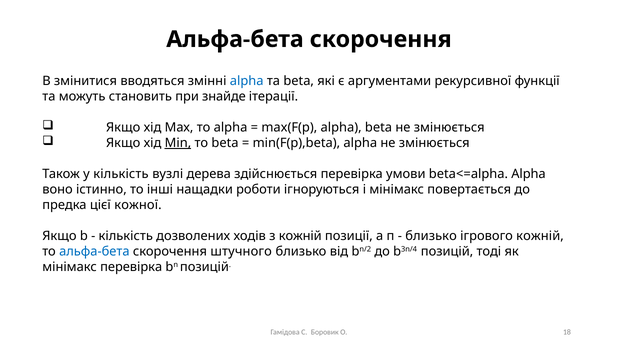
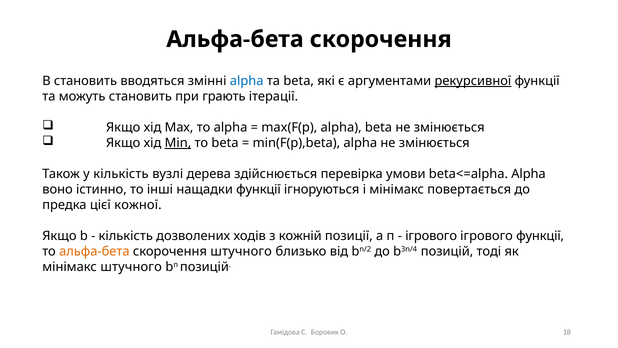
В змінитися: змінитися -> становить (86, 81)
рекурсивної underline: none -> present (473, 81)
знайде: знайде -> грають (224, 96)
нащадки роботи: роботи -> функції (258, 189)
близько: близько -> ігрового (431, 236)
ігрового кожній: кожній -> функції (540, 236)
альфа-бета colour: blue -> orange (94, 251)
мінімакс перевірка: перевірка -> штучного (131, 266)
